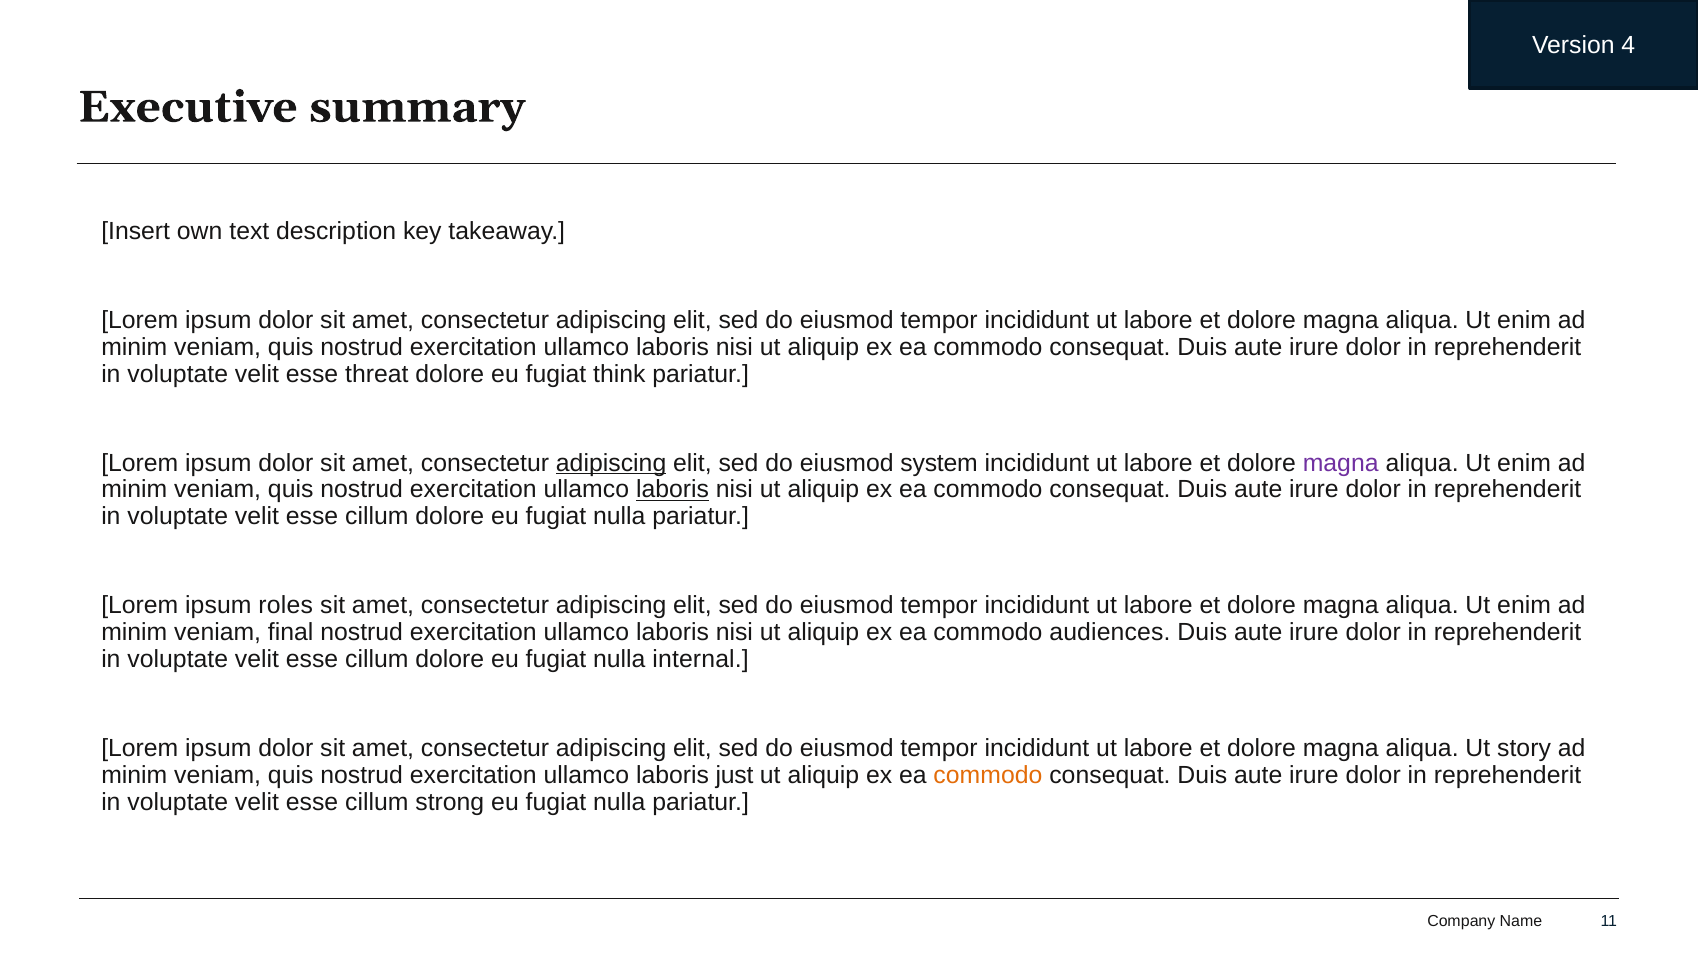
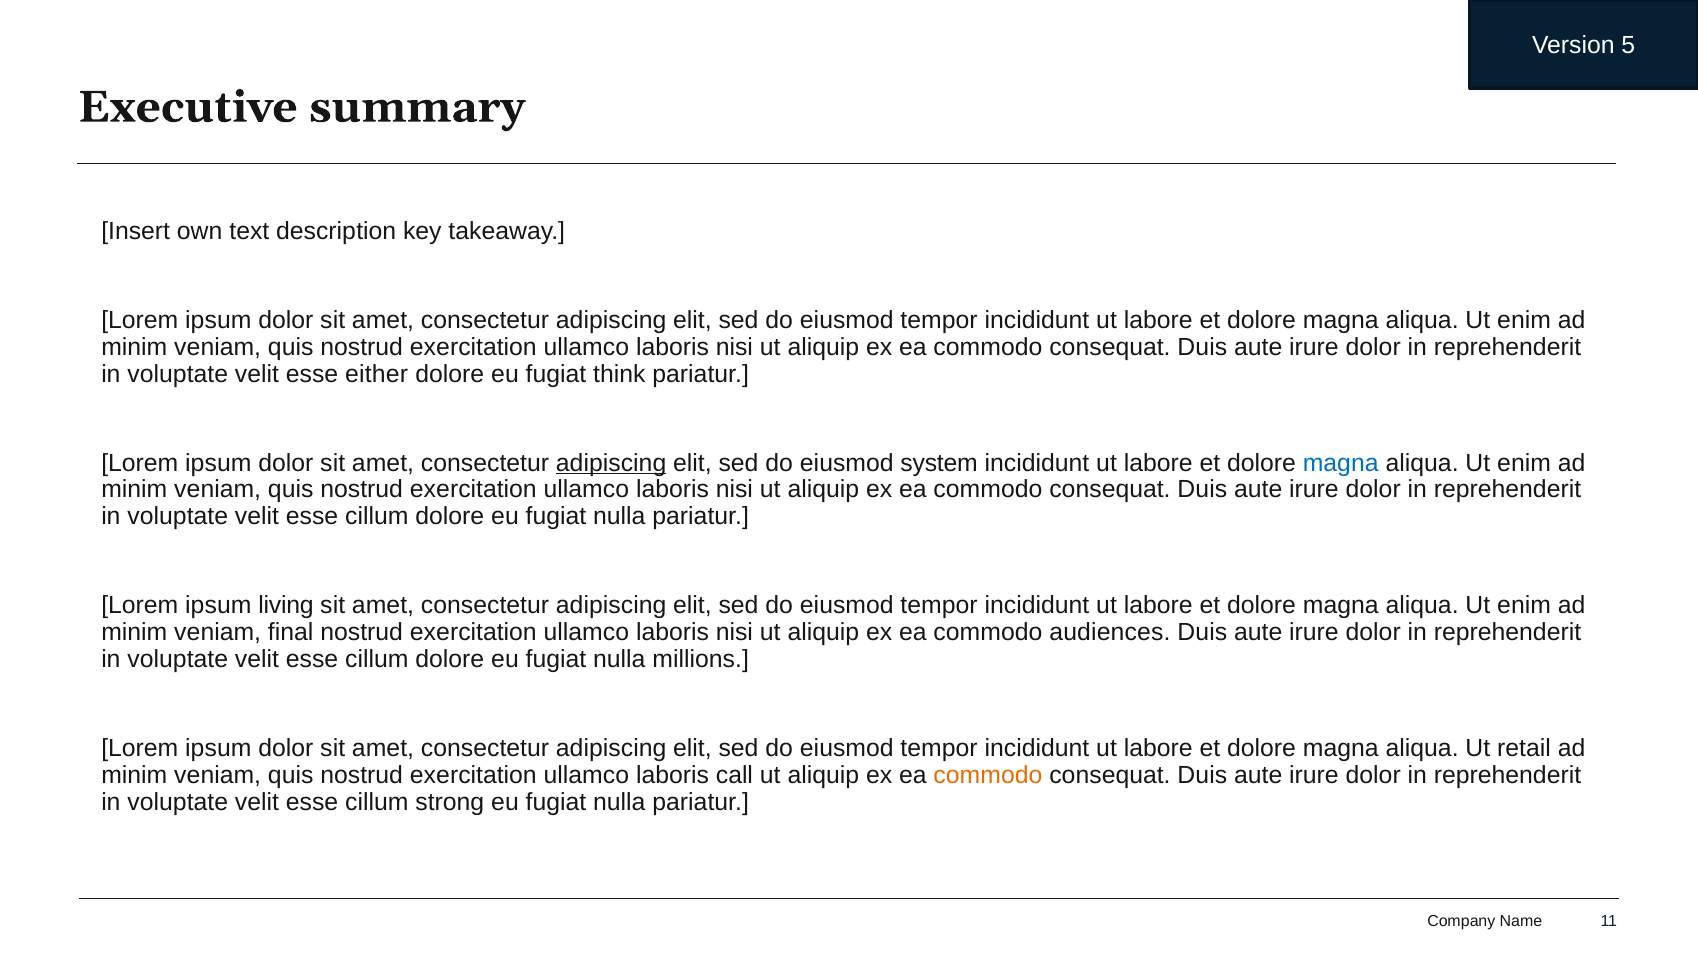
4: 4 -> 5 (1628, 46)
threat: threat -> either (377, 374)
magna colour: purple -> blue (1341, 463)
laboris underline: present -> none (673, 490)
roles: roles -> living (286, 606)
internal: internal -> millions (701, 659)
story: story -> retail (1524, 748)
just: just -> call (734, 775)
